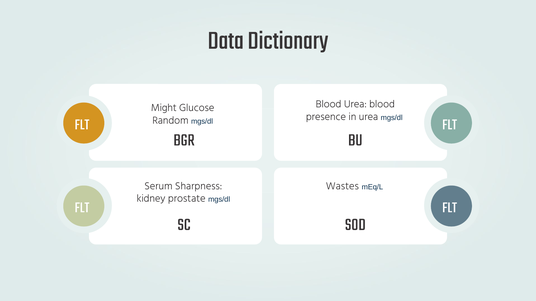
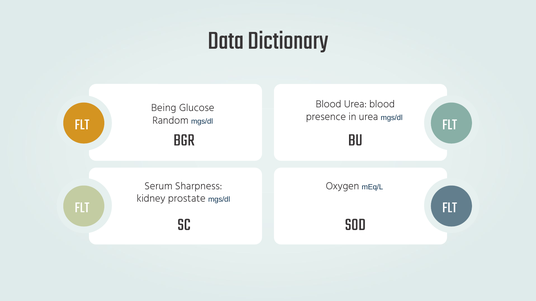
Might: Might -> Being (164, 108)
Wastes: Wastes -> Oxygen (342, 186)
